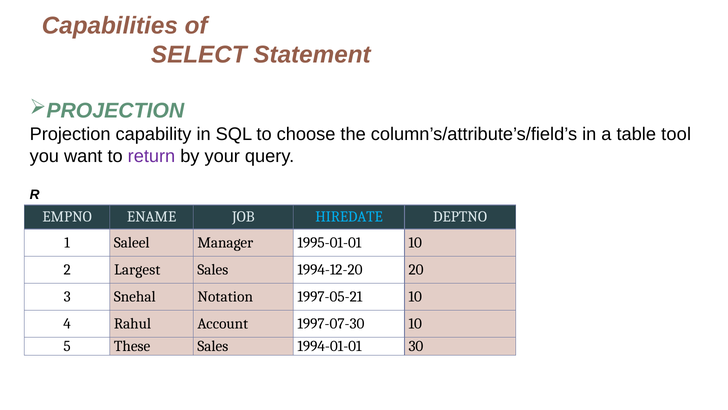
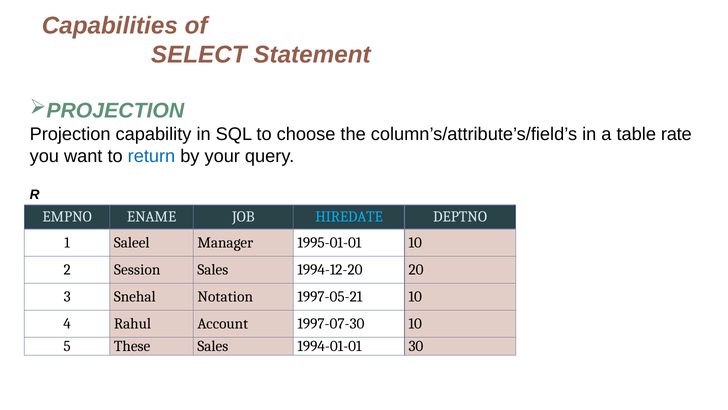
tool: tool -> rate (676, 134)
return colour: purple -> blue (151, 156)
Largest: Largest -> Session (137, 269)
